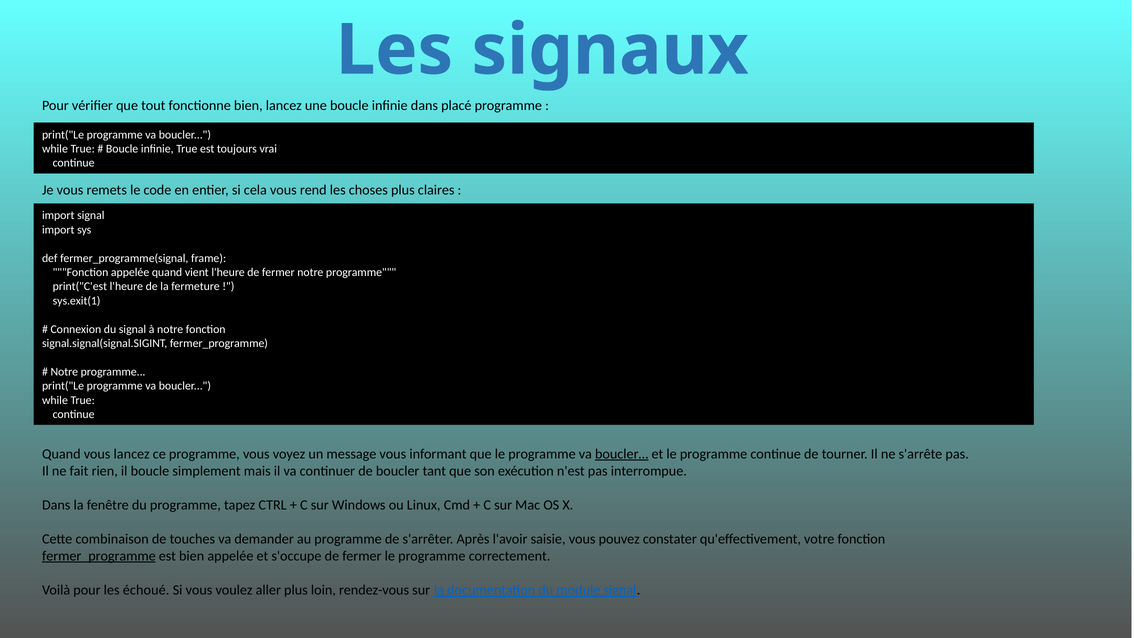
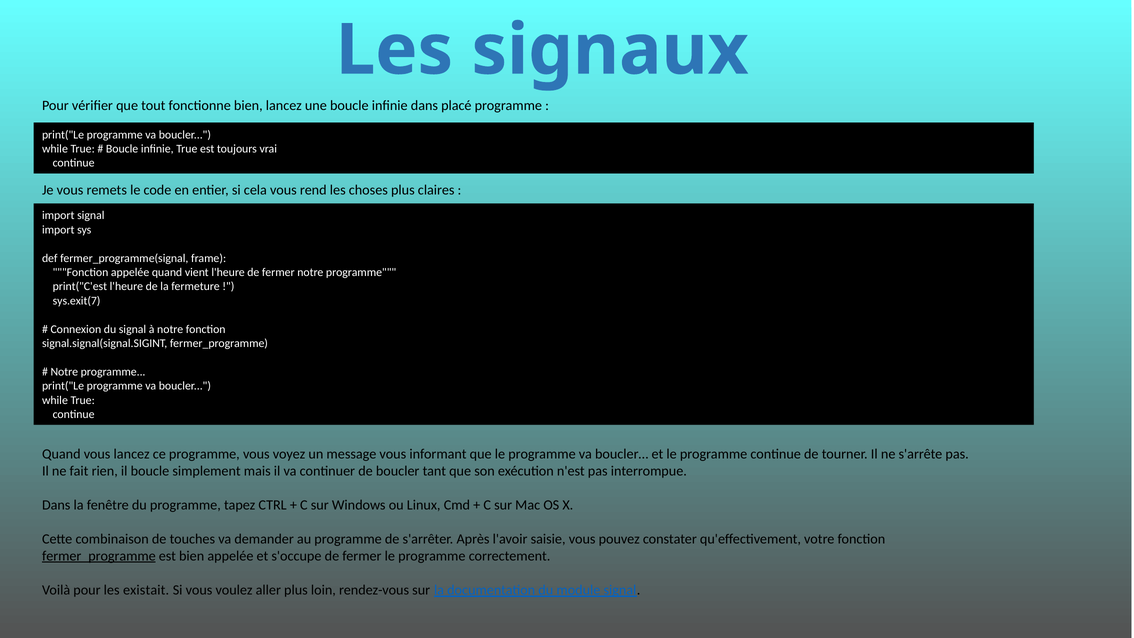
sys.exit(1: sys.exit(1 -> sys.exit(7 (77, 301)
boucler… underline: present -> none (622, 454)
échoué: échoué -> existait (146, 590)
